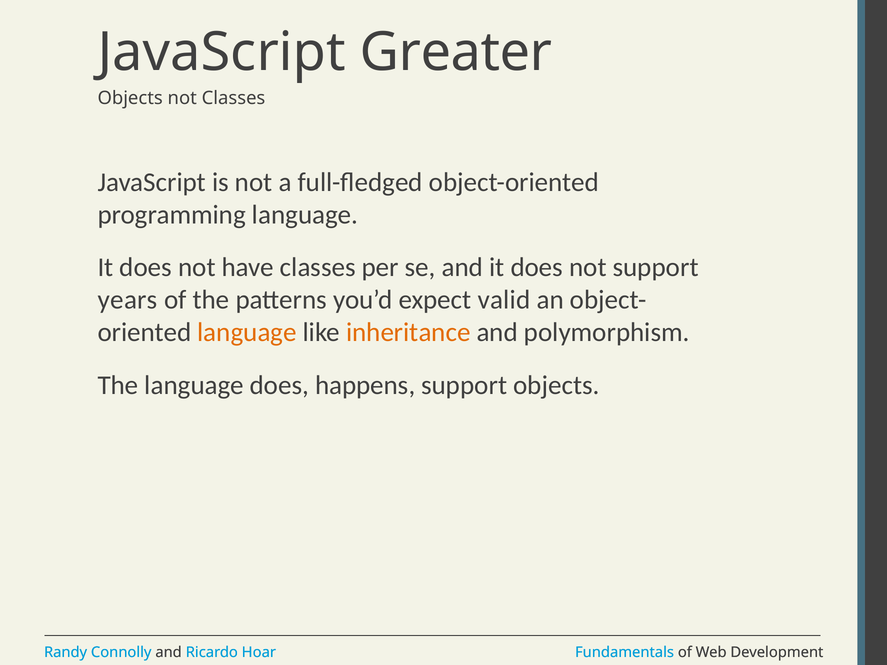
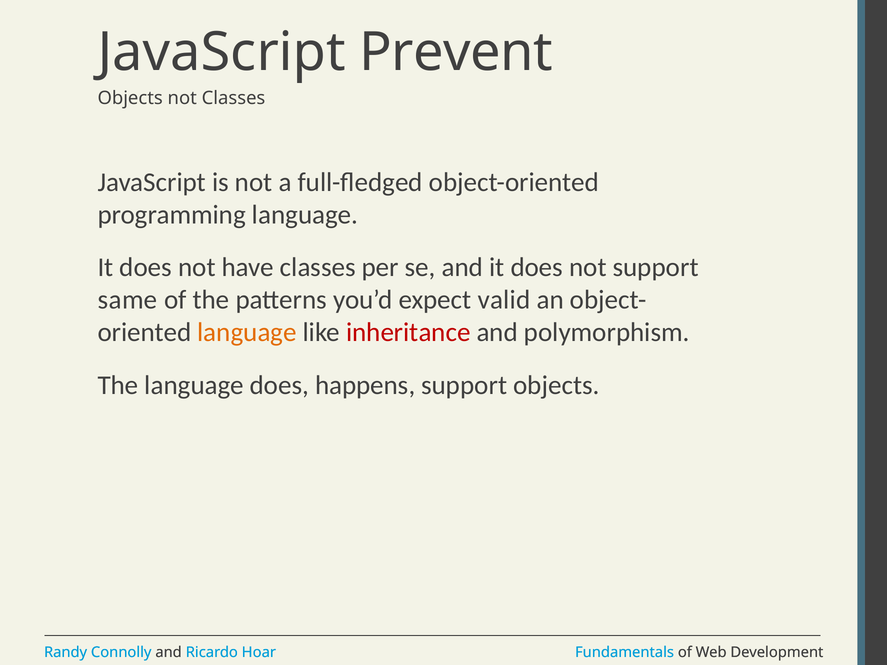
Greater: Greater -> Prevent (456, 53)
years: years -> same (128, 300)
inheritance colour: orange -> red (408, 333)
